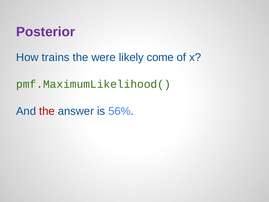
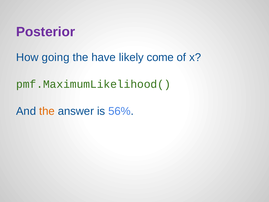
trains: trains -> going (56, 57)
were: were -> have (104, 57)
the colour: red -> orange (47, 111)
